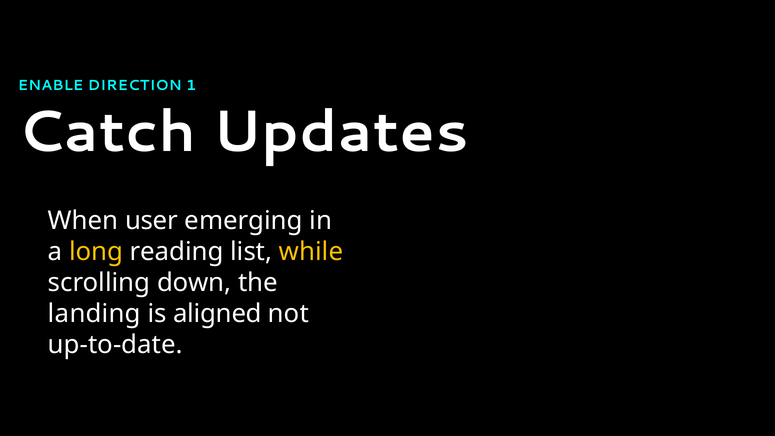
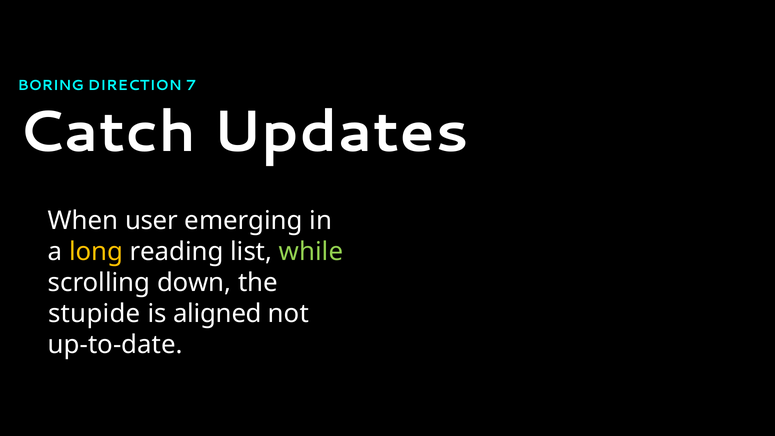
ENABLE: ENABLE -> BORING (51, 86)
1: 1 -> 7 (191, 86)
while colour: yellow -> light green (311, 252)
landing: landing -> stupide (94, 314)
